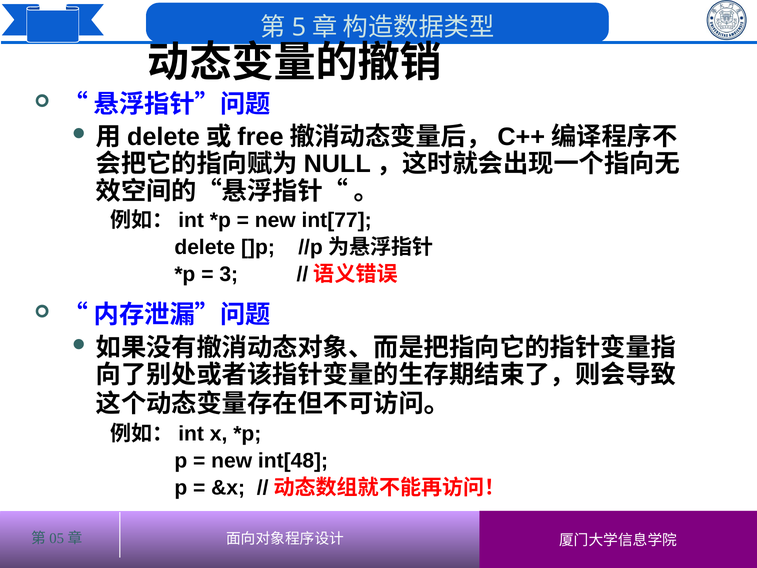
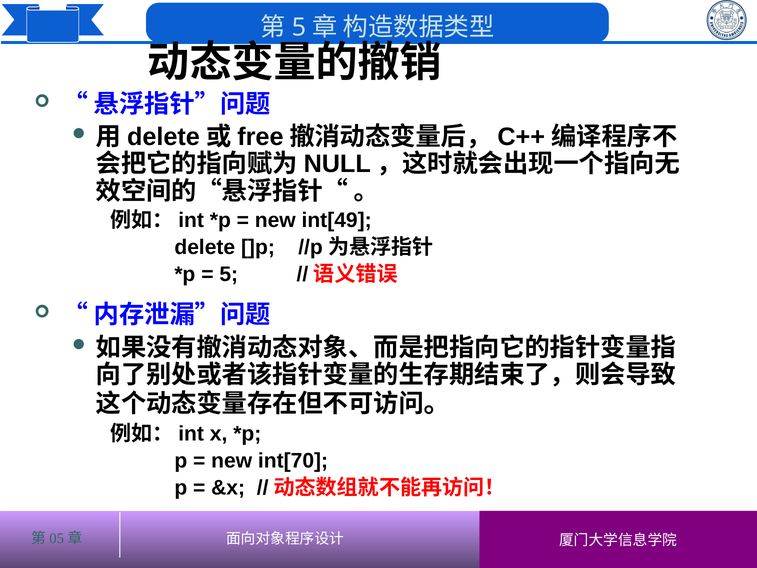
int[77: int[77 -> int[49 (337, 220)
3: 3 -> 5 (229, 274)
int[48: int[48 -> int[70 (293, 460)
